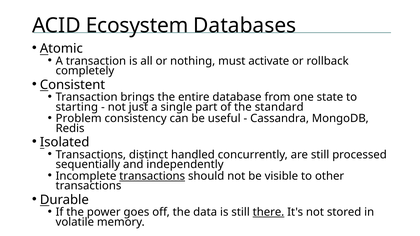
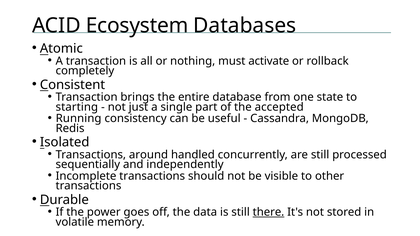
standard: standard -> accepted (279, 107)
Problem: Problem -> Running (79, 119)
distinct: distinct -> around (149, 155)
transactions underline: present -> none (152, 176)
